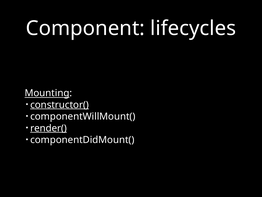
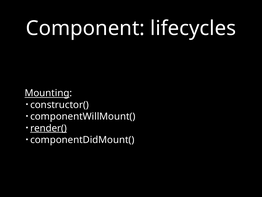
constructor( underline: present -> none (60, 105)
